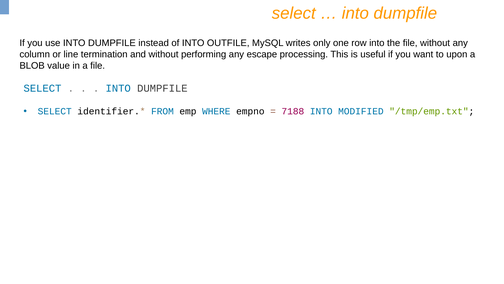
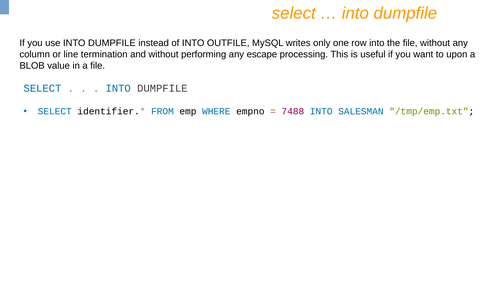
7188: 7188 -> 7488 (293, 111)
MODIFIED: MODIFIED -> SALESMAN (361, 111)
